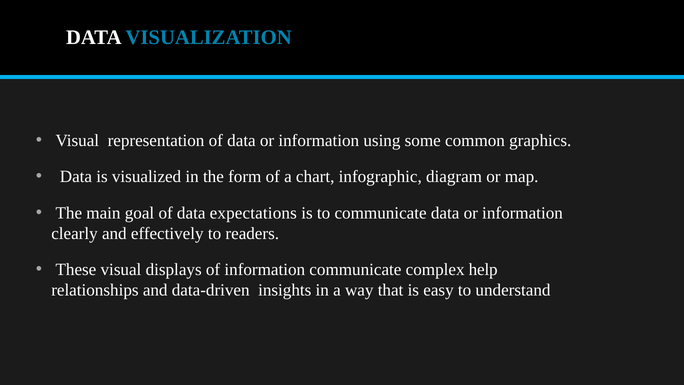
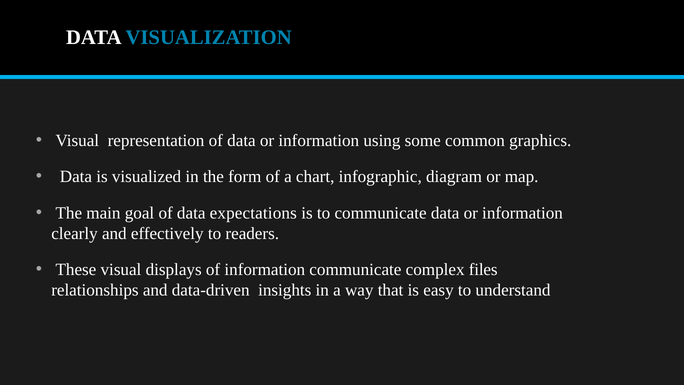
help: help -> files (483, 269)
